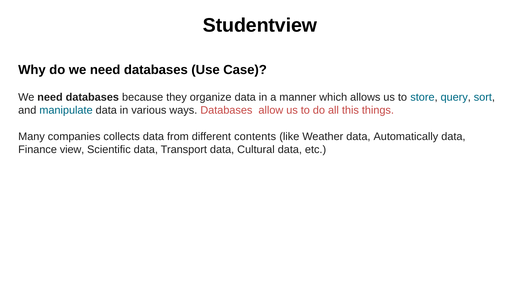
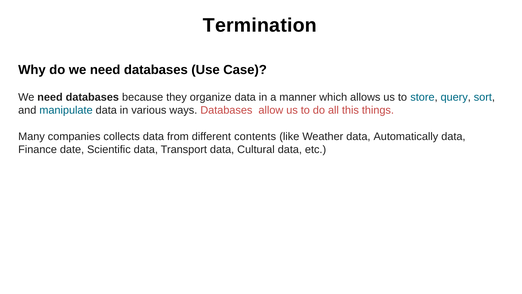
Studentview: Studentview -> Termination (260, 25)
view: view -> date (72, 149)
